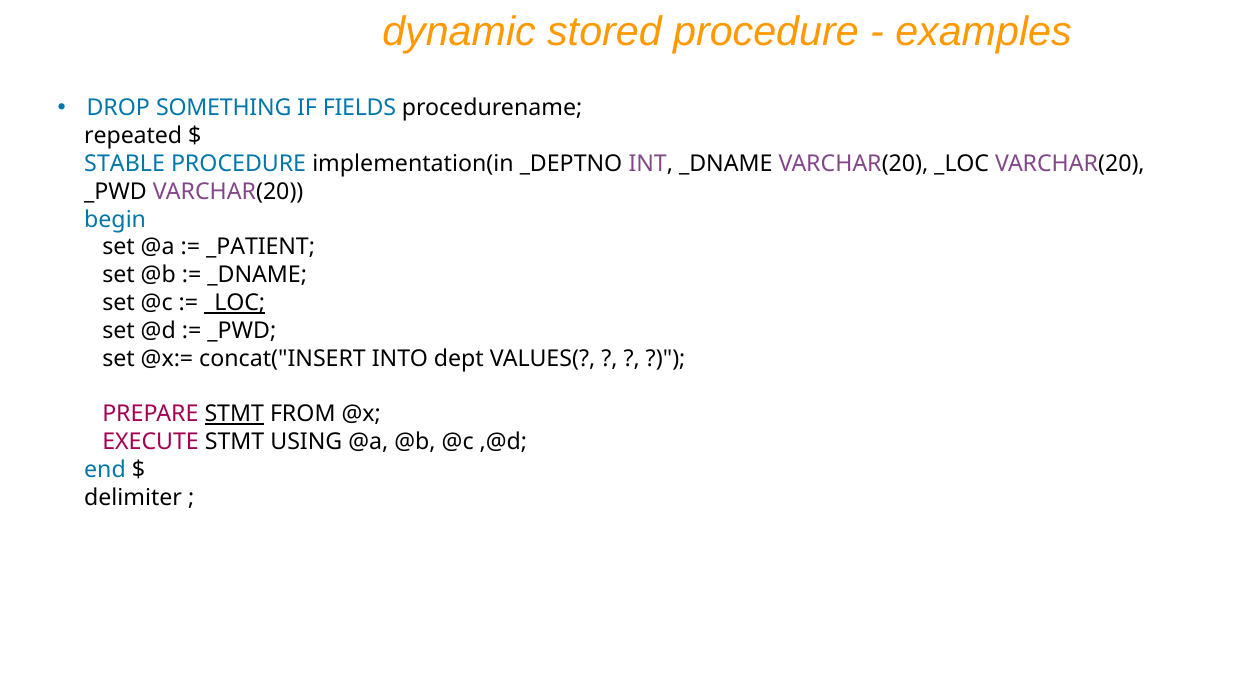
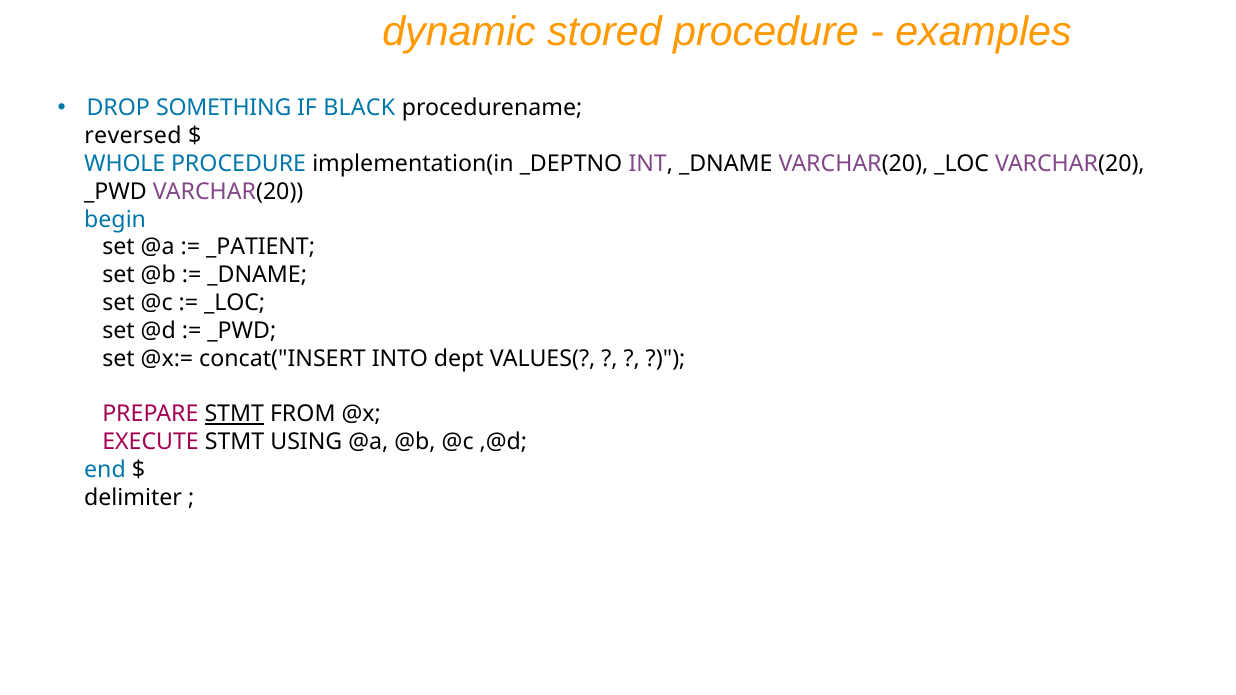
FIELDS: FIELDS -> BLACK (359, 108)
repeated: repeated -> reversed (133, 136)
STABLE: STABLE -> WHOLE (125, 164)
_LOC underline: present -> none (235, 303)
